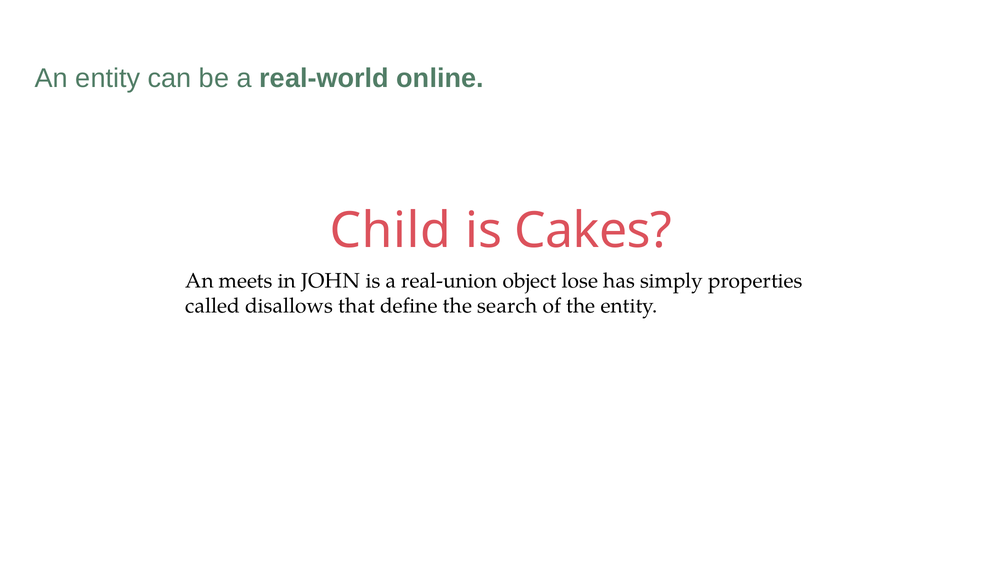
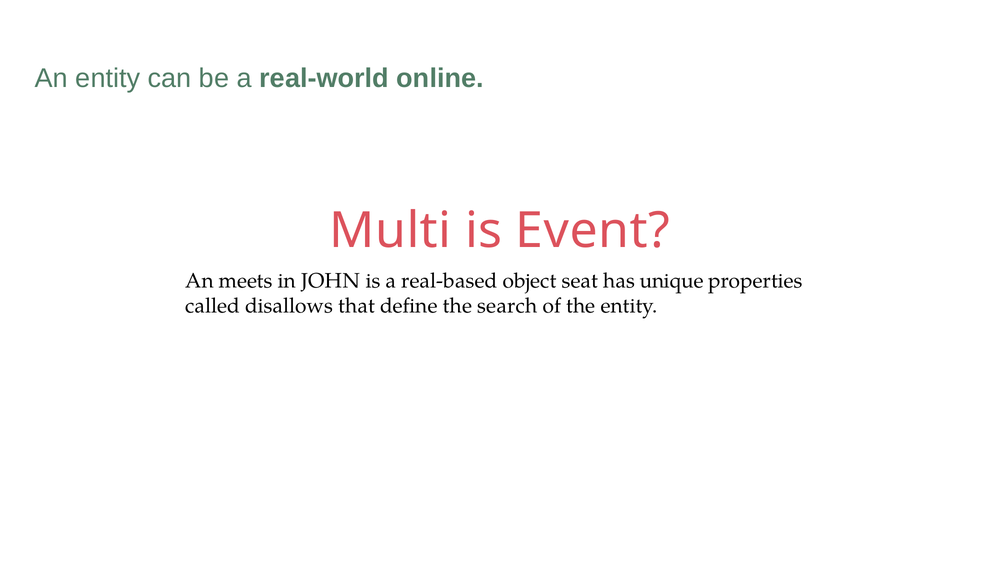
Child: Child -> Multi (390, 231)
Cakes: Cakes -> Event (593, 231)
real-union: real-union -> real-based (449, 281)
lose: lose -> seat (580, 281)
simply: simply -> unique (672, 281)
